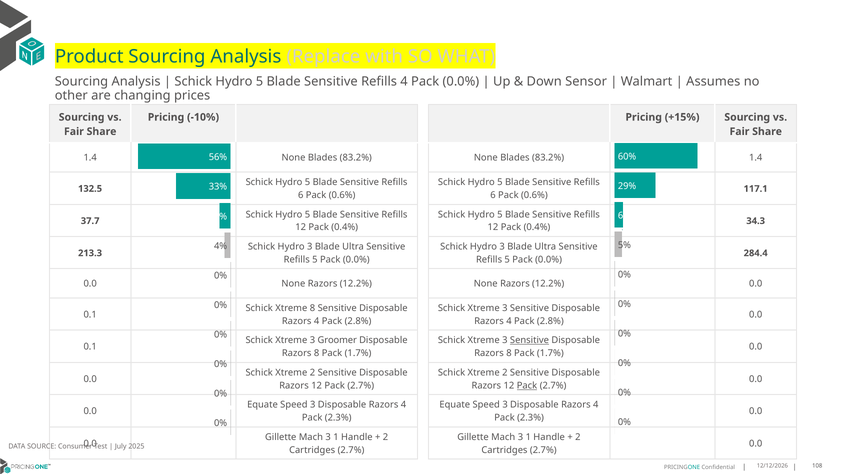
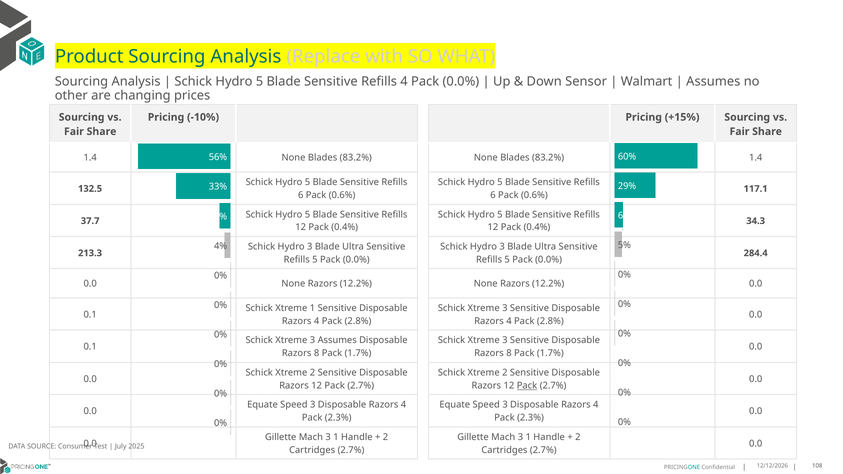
Xtreme 8: 8 -> 1 (312, 308)
3 Groomer: Groomer -> Assumes (337, 340)
Sensitive underline: present -> none (529, 341)
